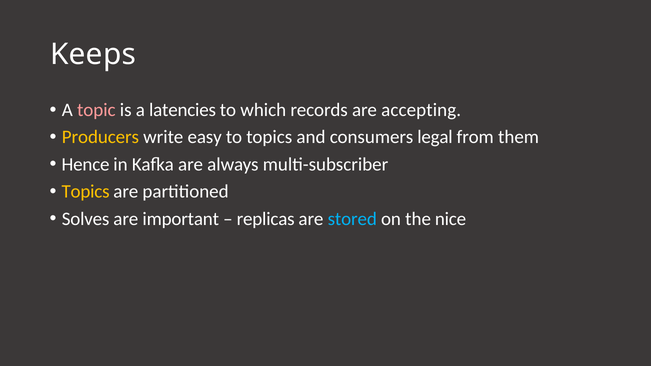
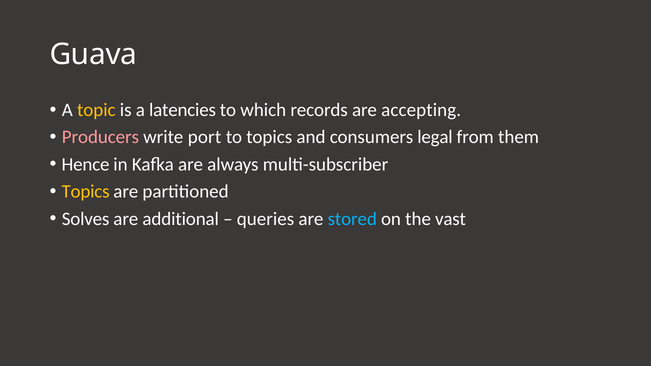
Keeps: Keeps -> Guava (93, 55)
topic colour: pink -> yellow (96, 110)
Producers colour: yellow -> pink (100, 137)
easy: easy -> port (205, 137)
important: important -> additional (181, 219)
replicas: replicas -> queries (266, 219)
nice: nice -> vast (450, 219)
